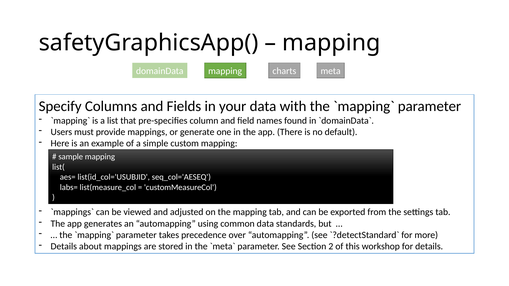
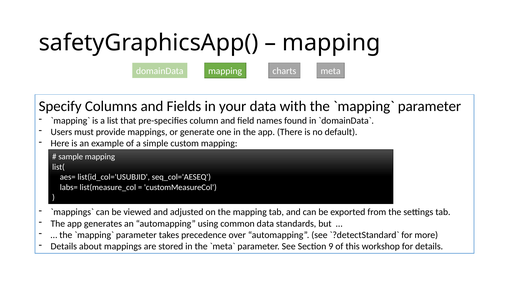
2: 2 -> 9 (331, 247)
